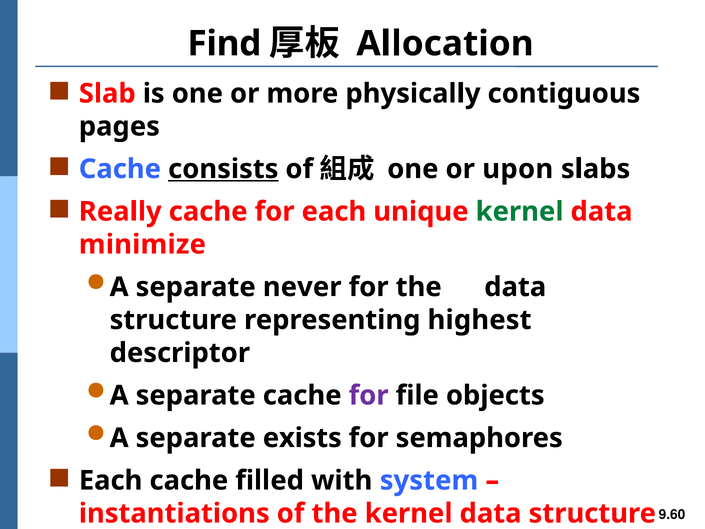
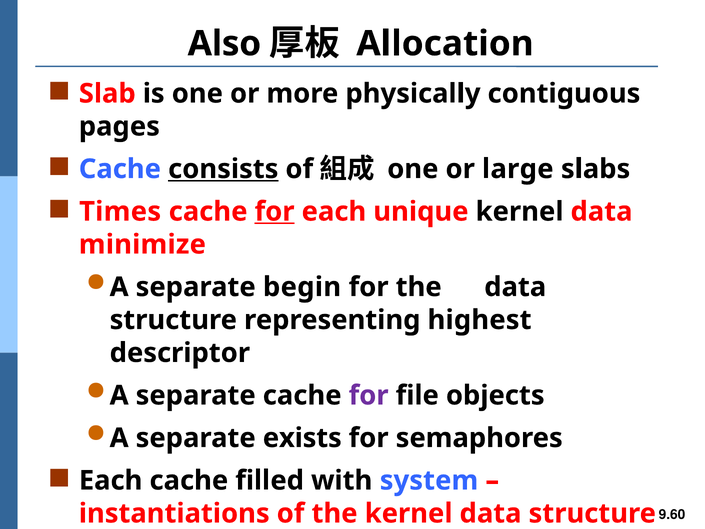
Find: Find -> Also (224, 44)
upon: upon -> large (518, 169)
Really: Really -> Times (120, 211)
for underline: none -> present (275, 211)
kernel colour: green -> black (520, 211)
never: never -> begin (302, 287)
